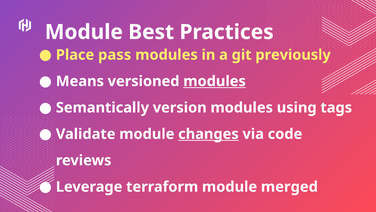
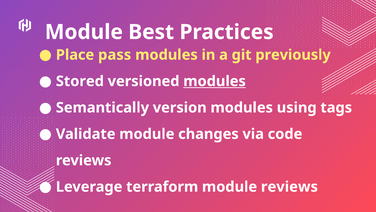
Means: Means -> Stored (80, 81)
changes underline: present -> none (208, 134)
module merged: merged -> reviews (289, 186)
